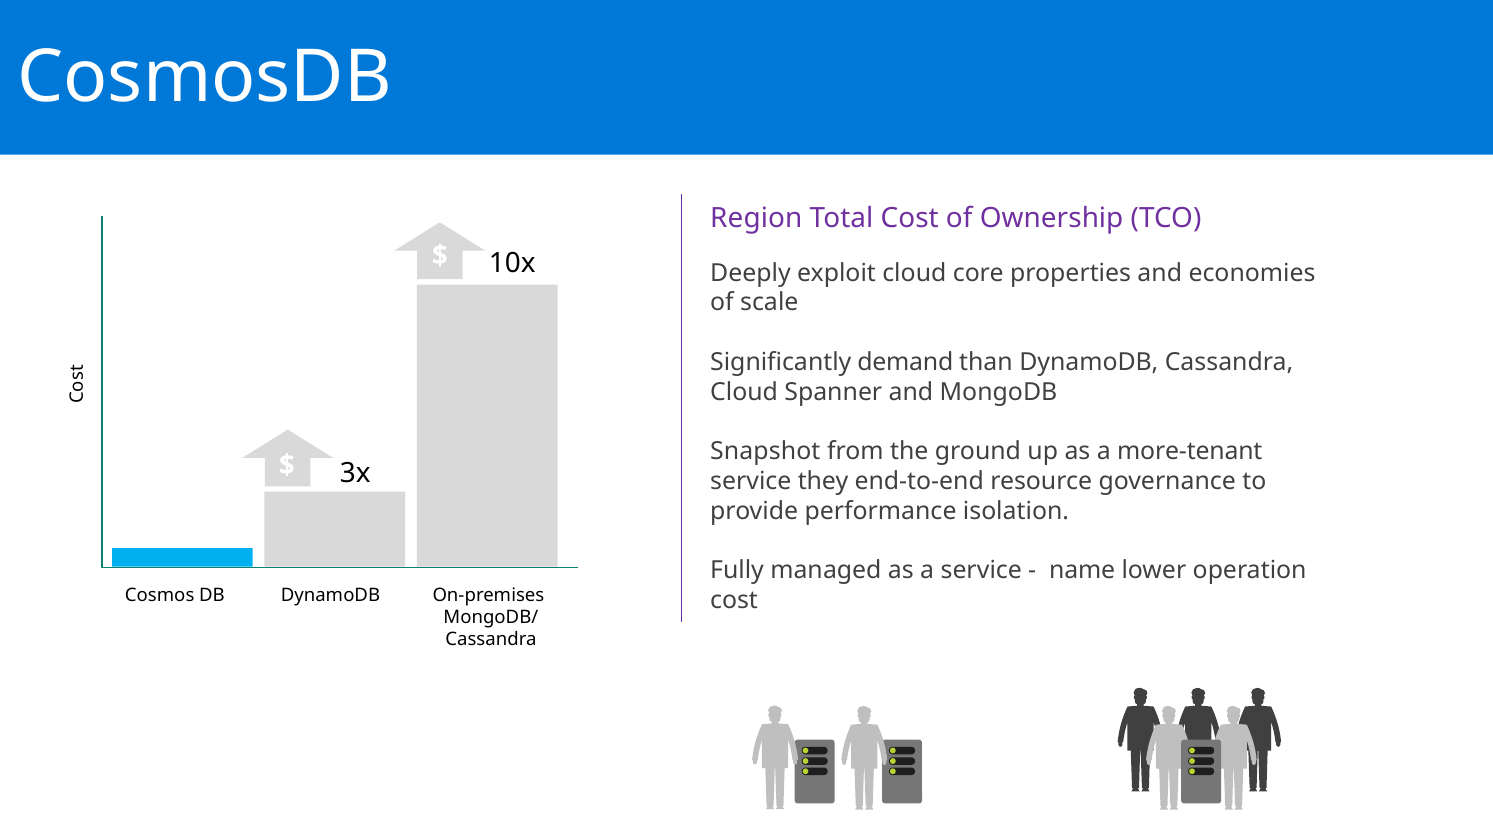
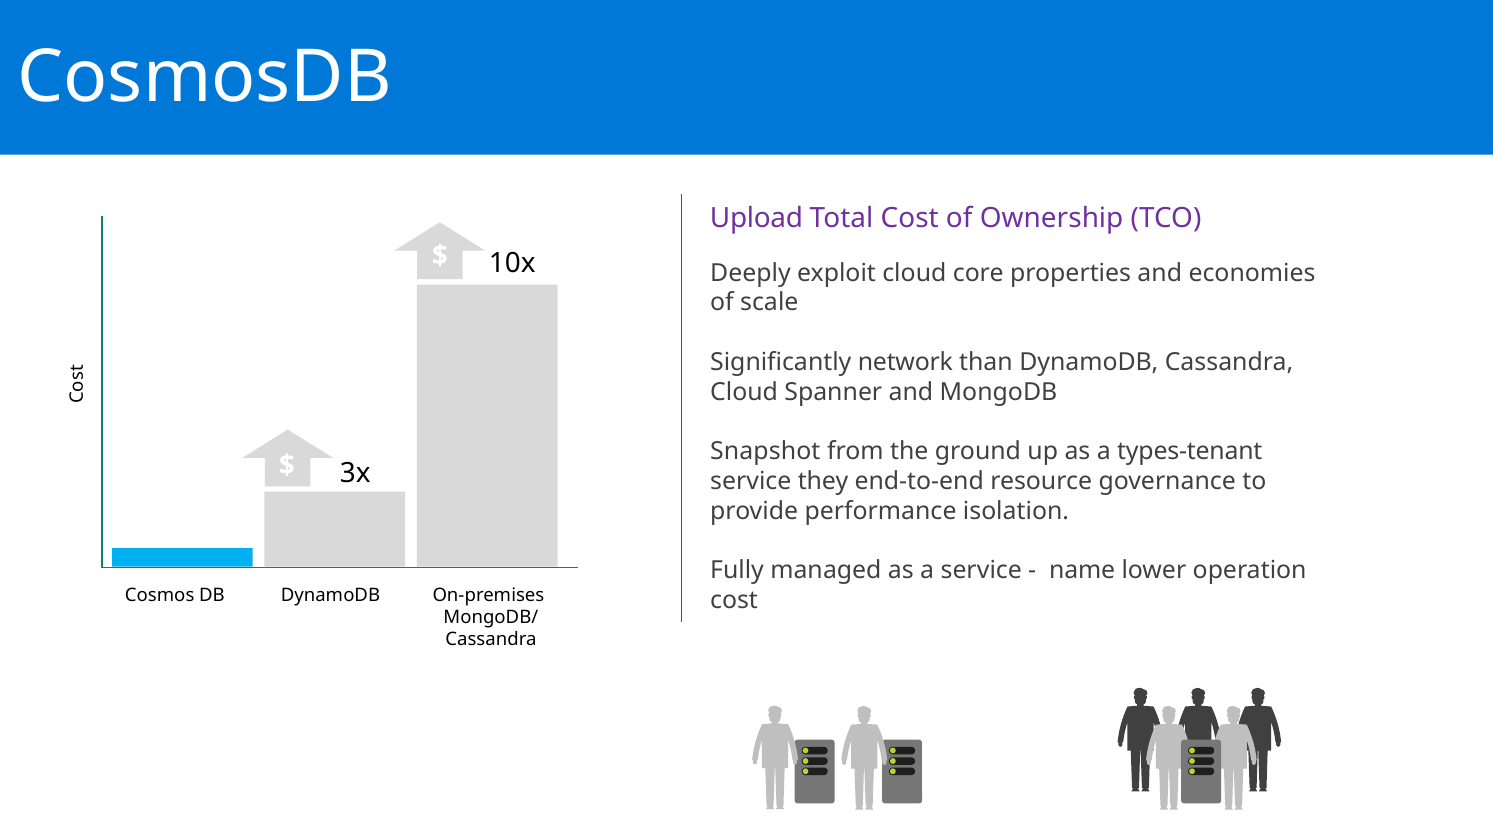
Region: Region -> Upload (756, 219)
demand: demand -> network (905, 363)
more-tenant: more-tenant -> types-tenant (1190, 452)
